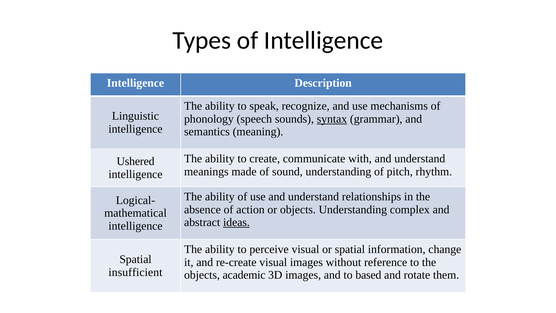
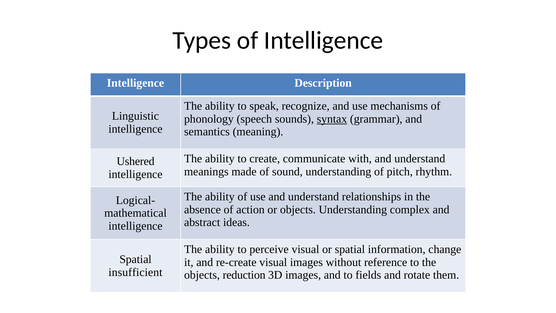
ideas underline: present -> none (236, 222)
academic: academic -> reduction (244, 275)
based: based -> fields (368, 275)
